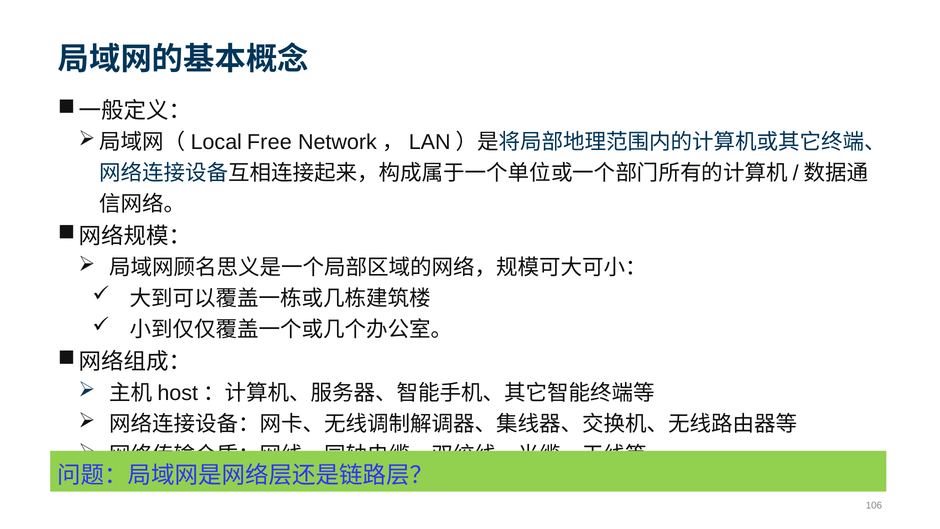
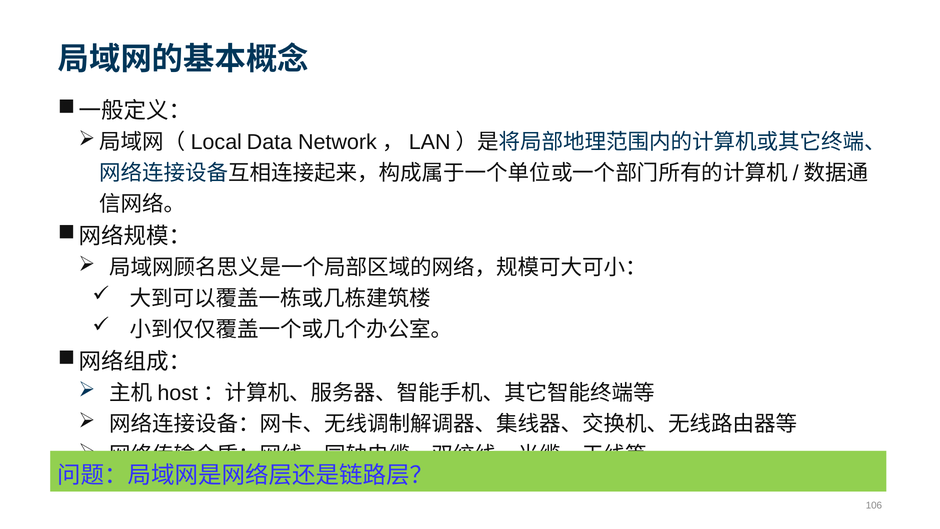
Free: Free -> Data (269, 142)
